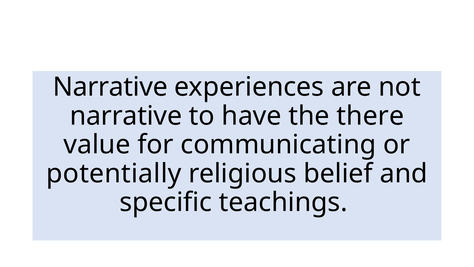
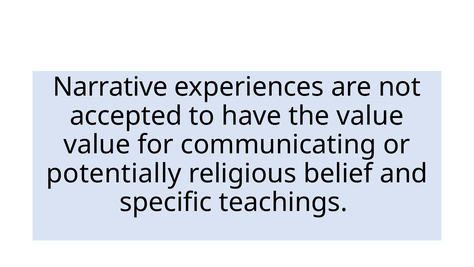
narrative: narrative -> accepted (126, 116)
the there: there -> value (370, 116)
